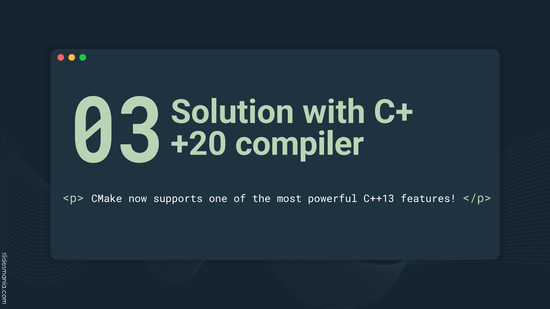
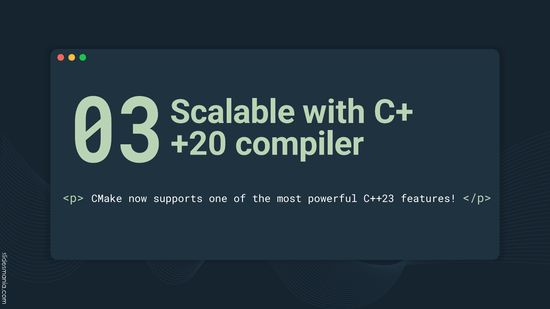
Solution: Solution -> Scalable (233, 112)
C++13: C++13 -> C++23 (379, 199)
